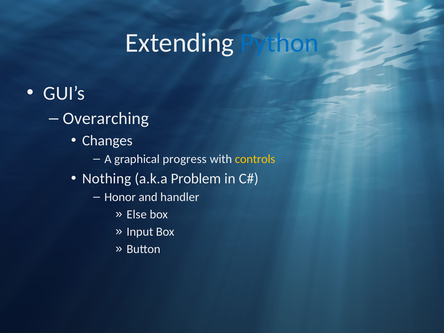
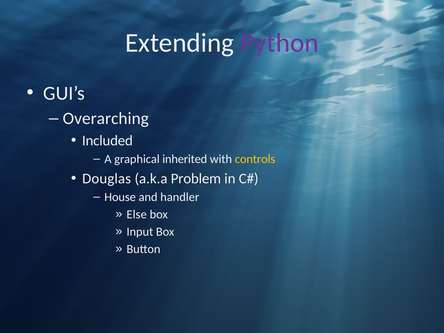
Python colour: blue -> purple (279, 43)
Changes: Changes -> Included (107, 141)
progress: progress -> inherited (185, 159)
Nothing: Nothing -> Douglas (107, 179)
Honor: Honor -> House (120, 197)
